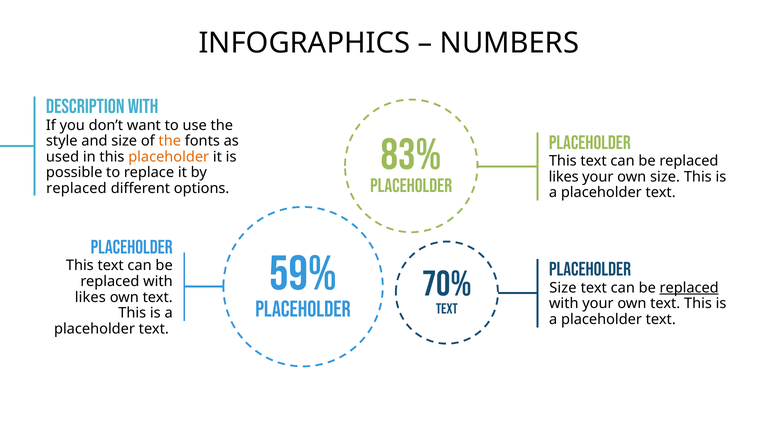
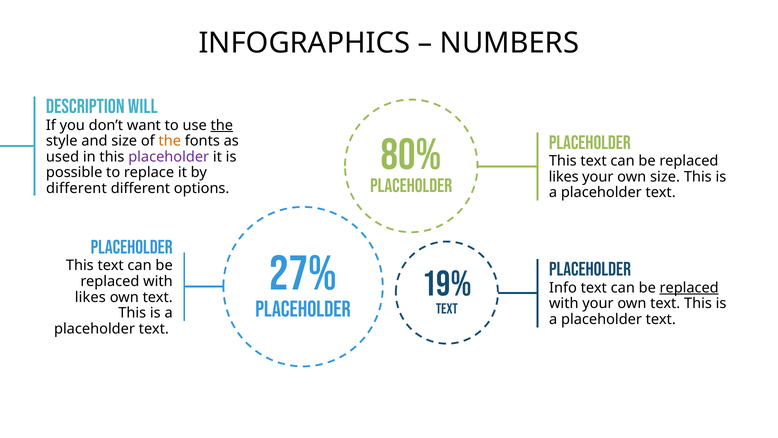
DESCRIPTION WITH: WITH -> WILL (143, 106)
the underline: none -> present (222, 125)
83%: 83% -> 80% (411, 155)
placeholder colour: orange -> purple (169, 157)
replaced: replaced -> different (76, 188)
59%: 59% -> 27% (303, 273)
70%: 70% -> 19% (447, 284)
Size: Size -> Info (563, 288)
